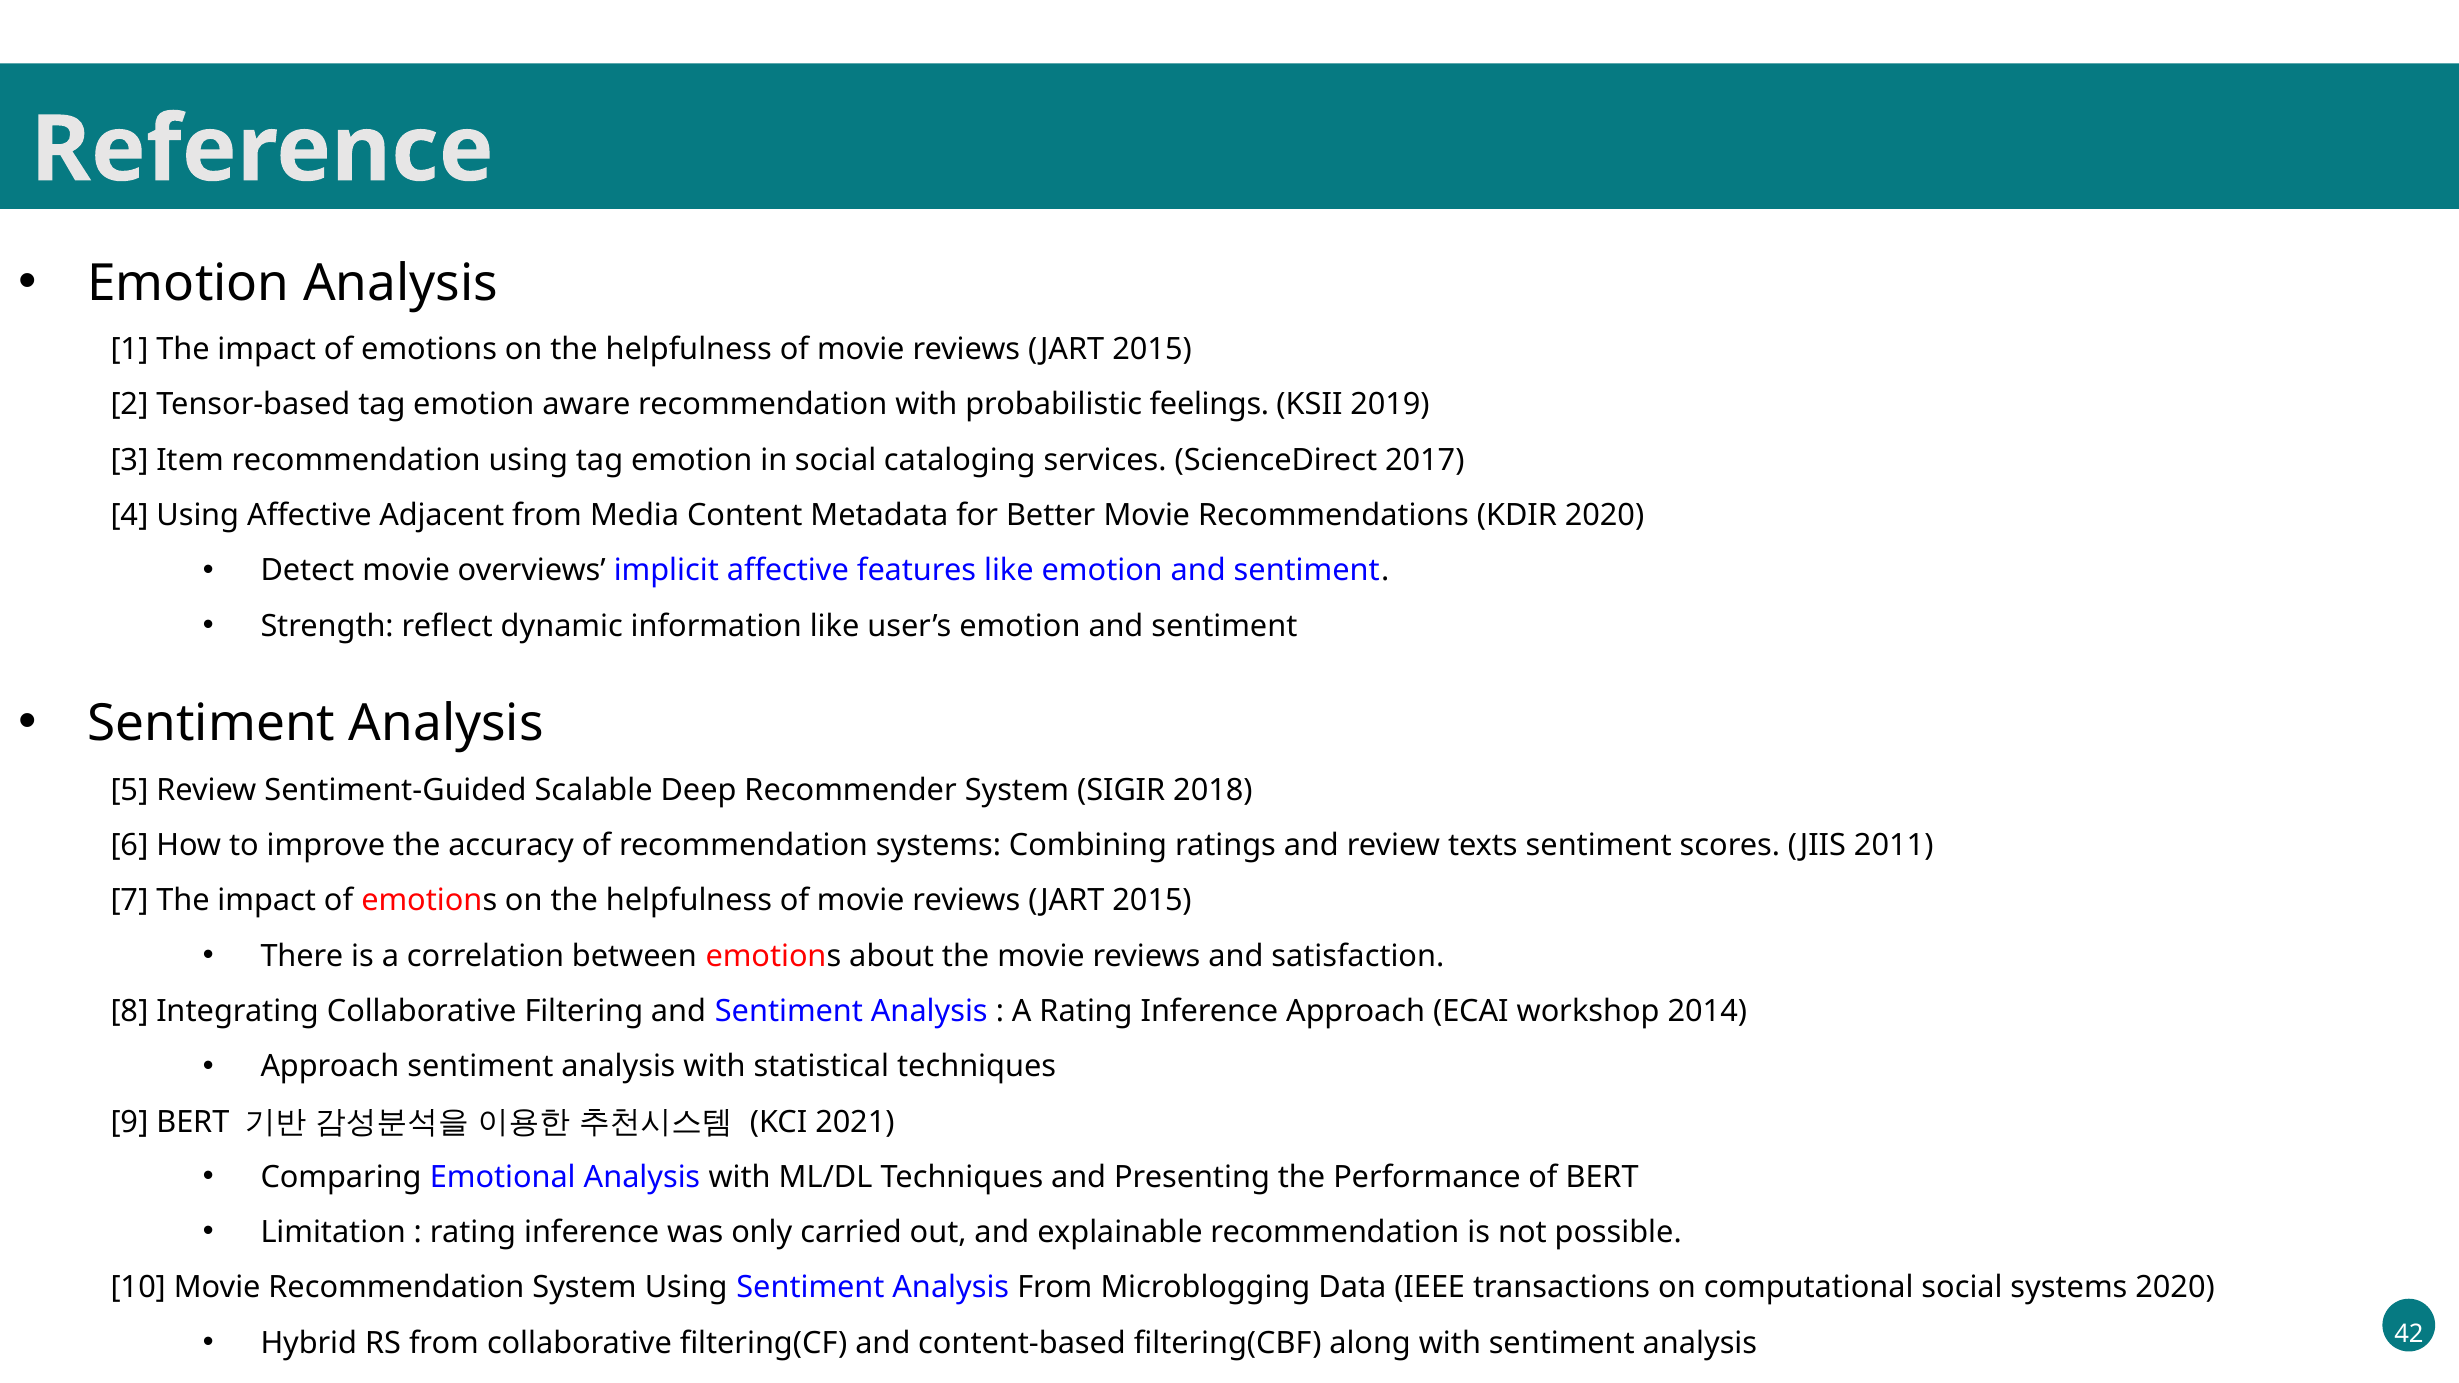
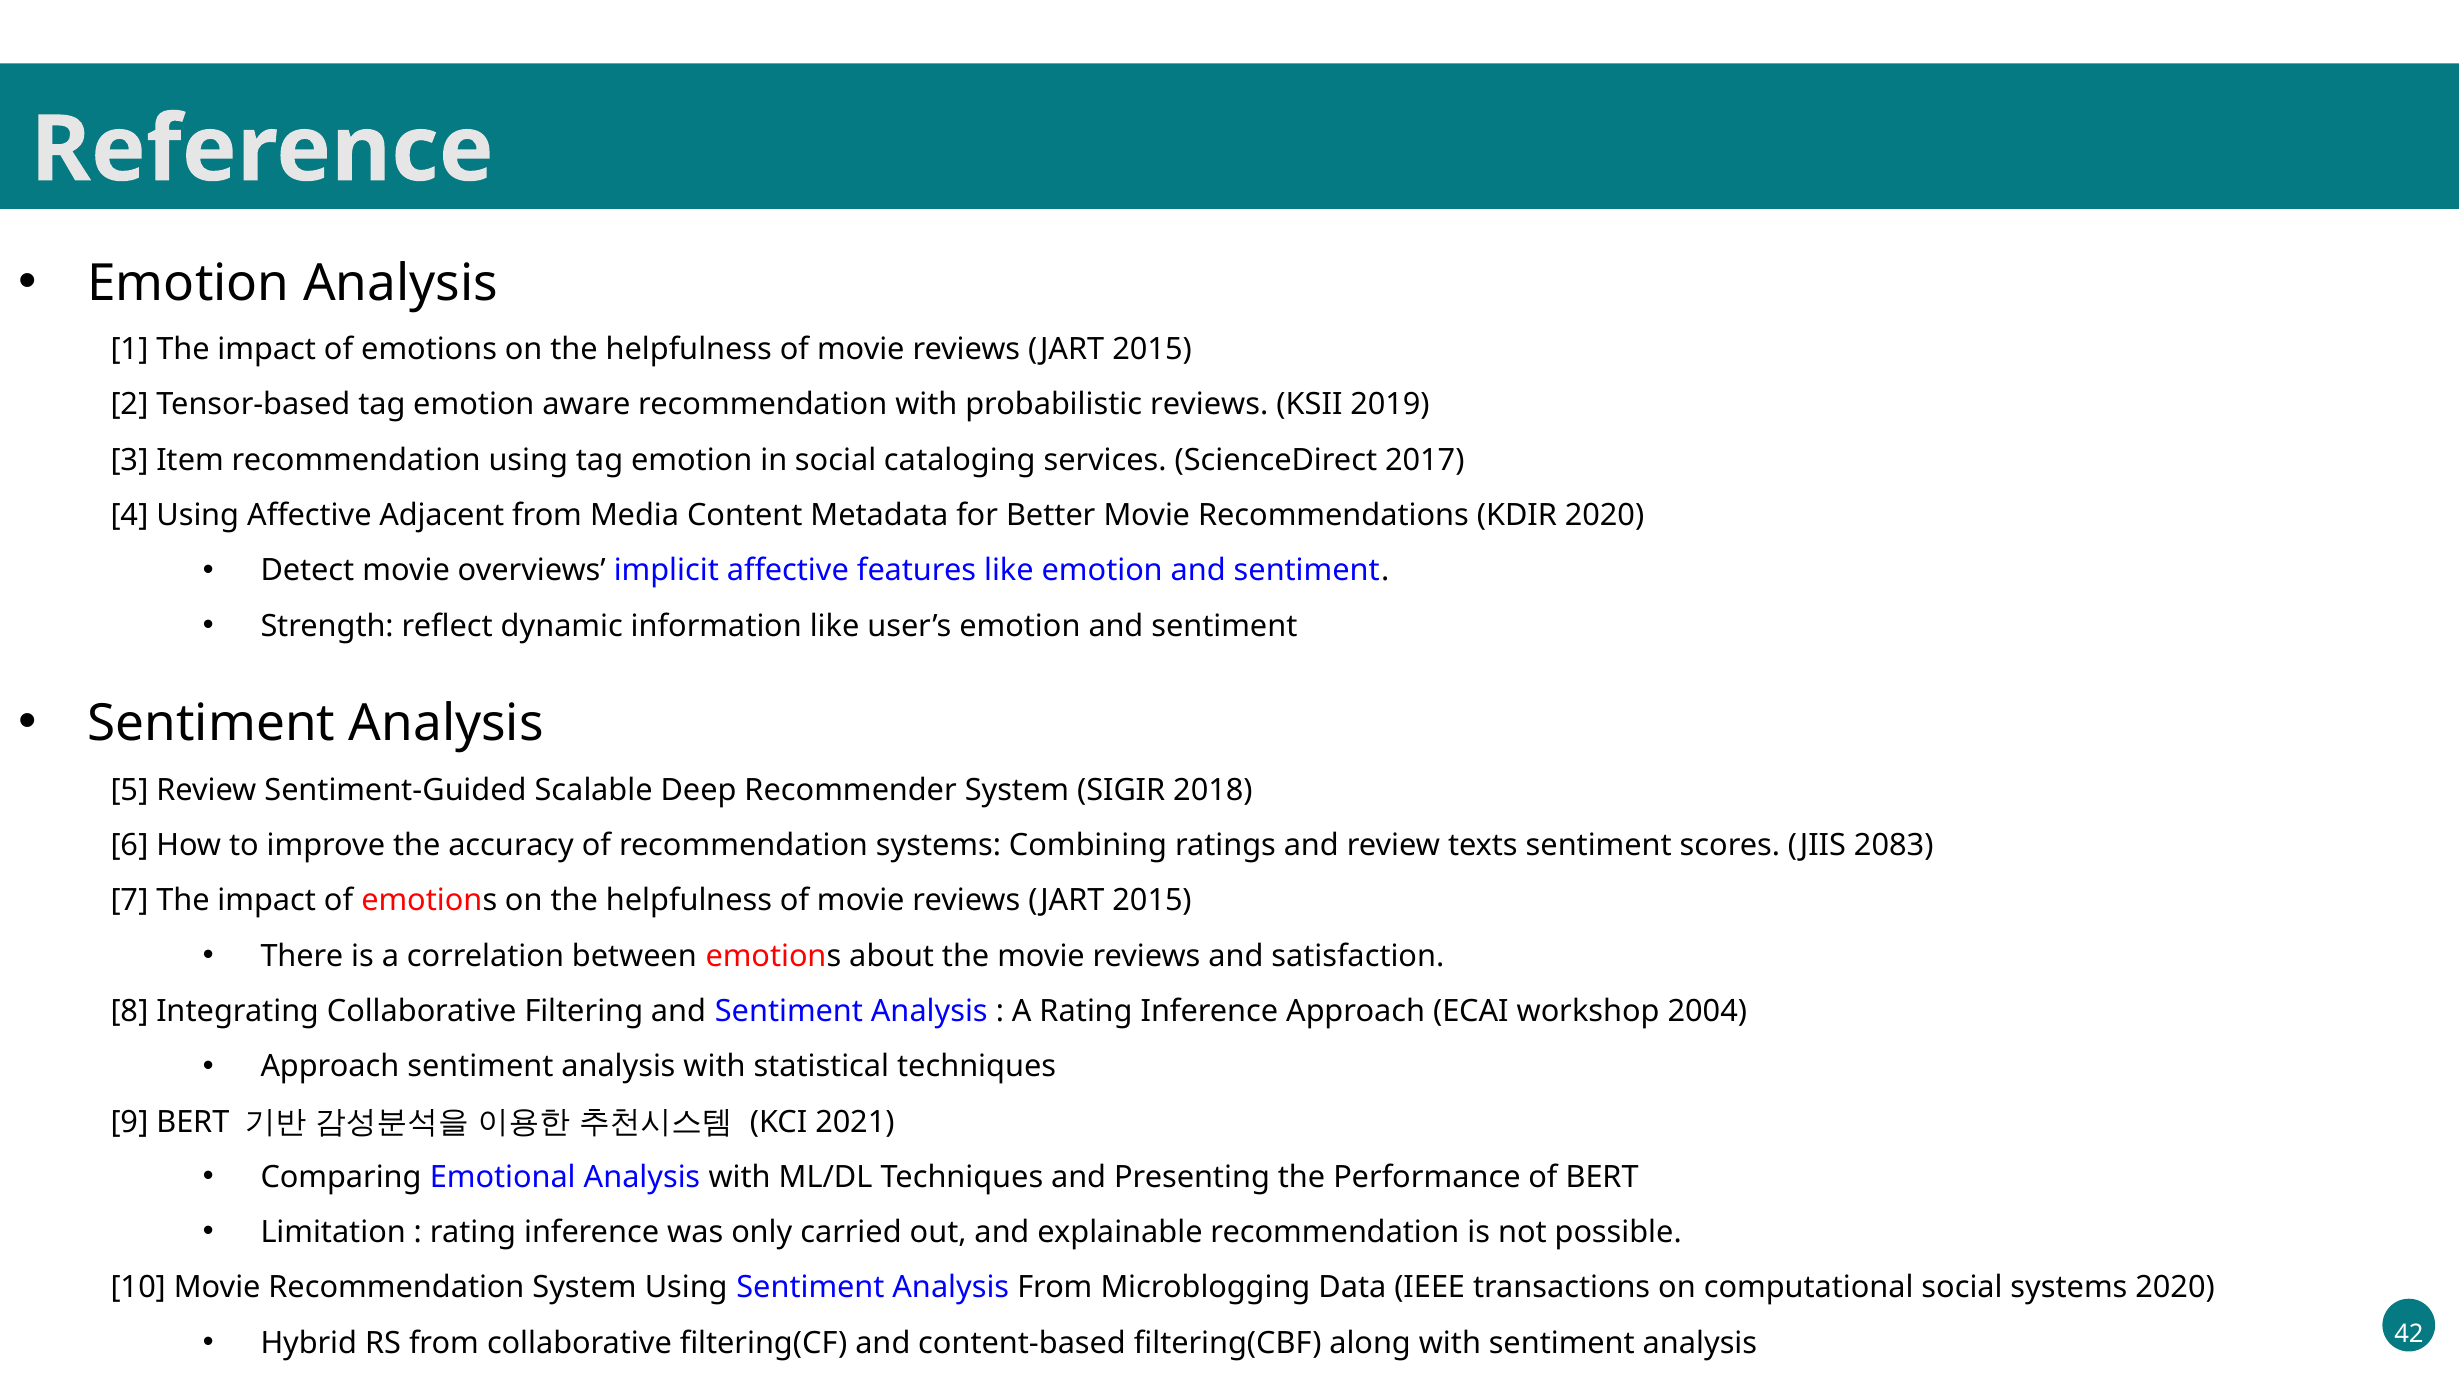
probabilistic feelings: feelings -> reviews (1209, 405)
2011: 2011 -> 2083 (1894, 845)
2014: 2014 -> 2004 (1707, 1011)
